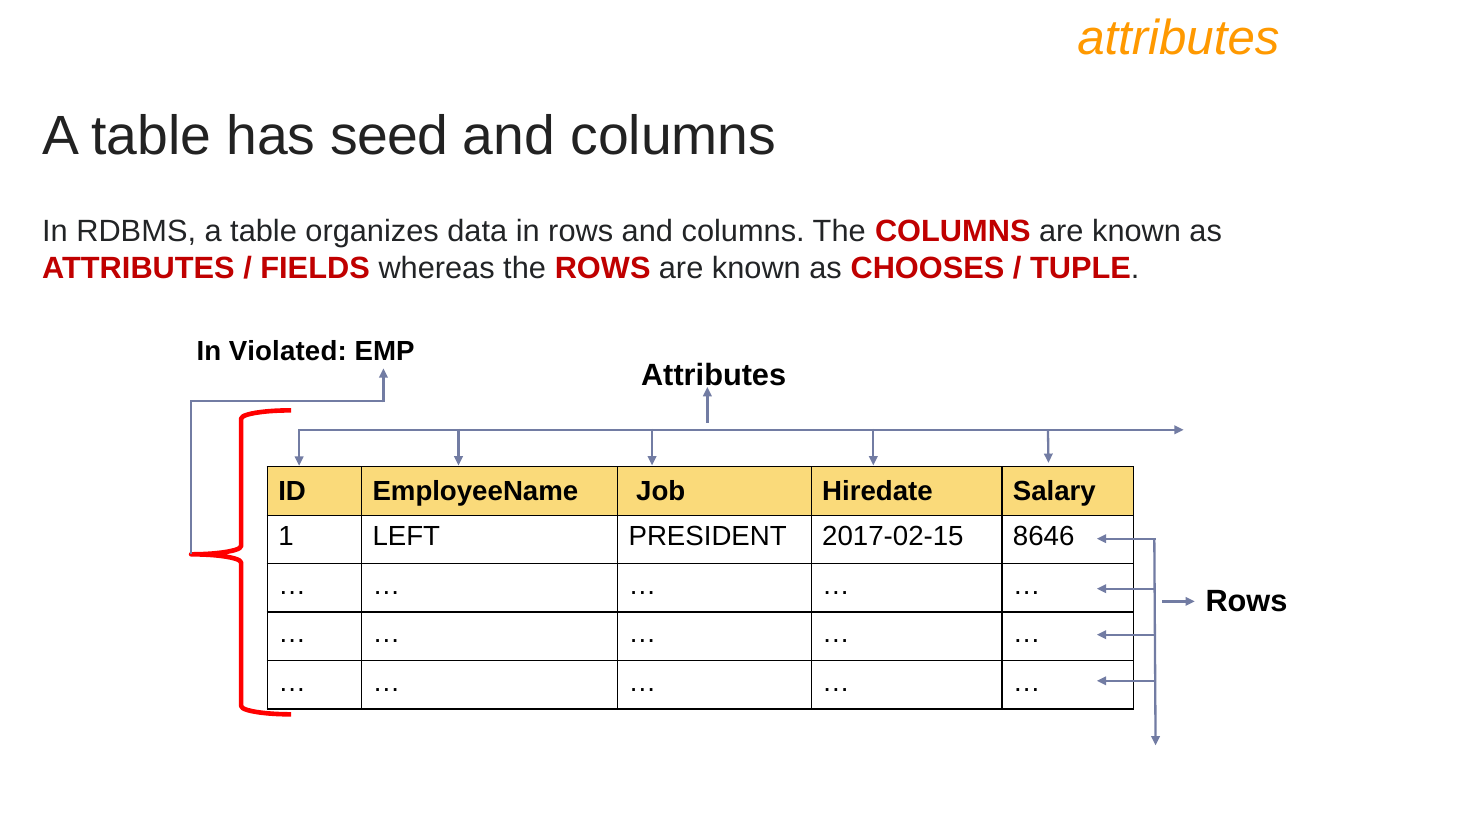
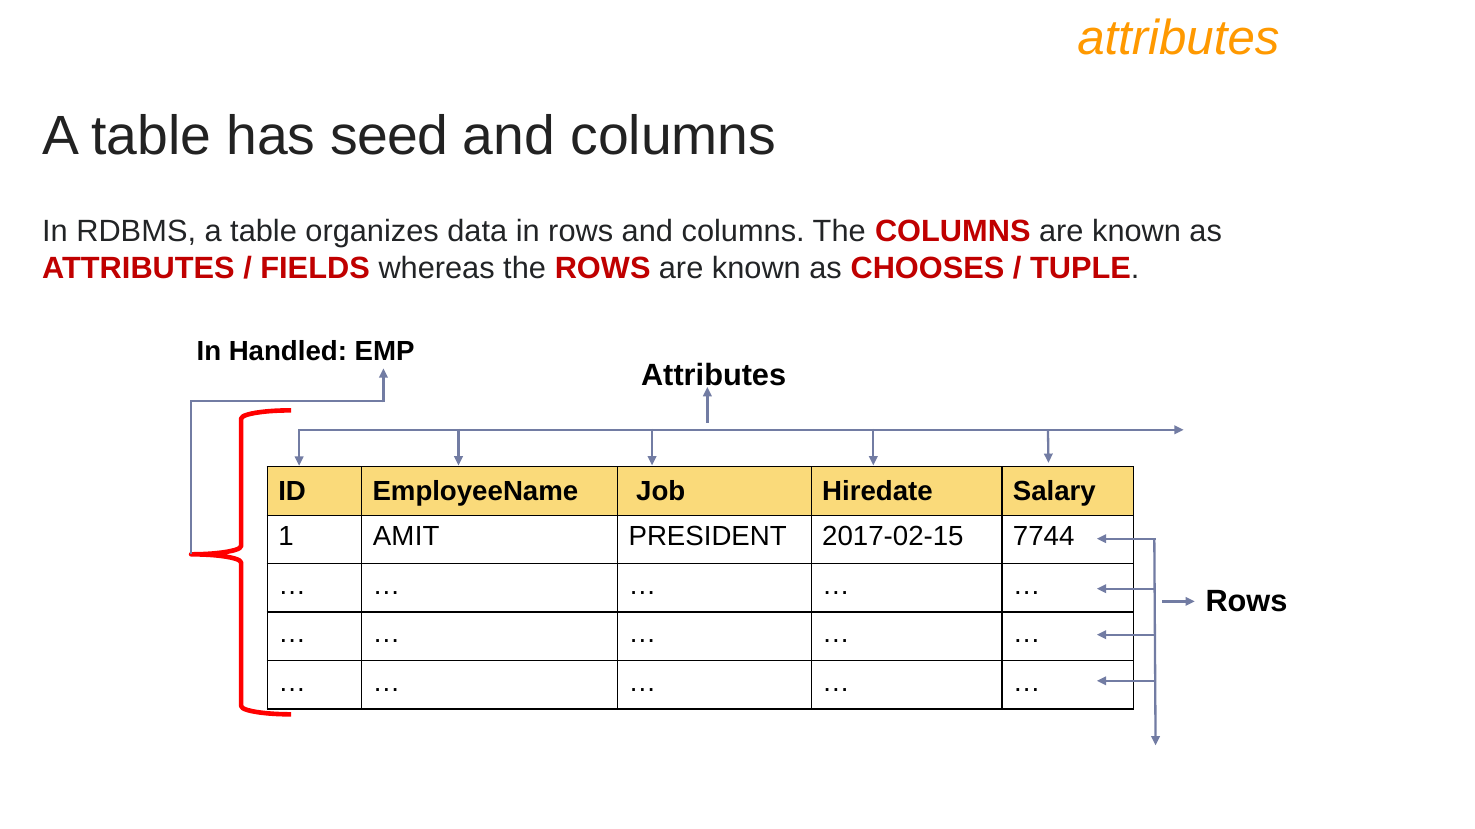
Violated: Violated -> Handled (288, 352)
LEFT: LEFT -> AMIT (406, 537)
8646: 8646 -> 7744 (1044, 537)
